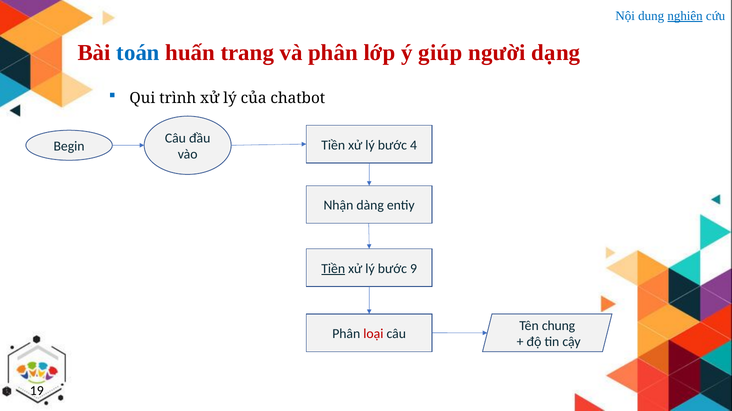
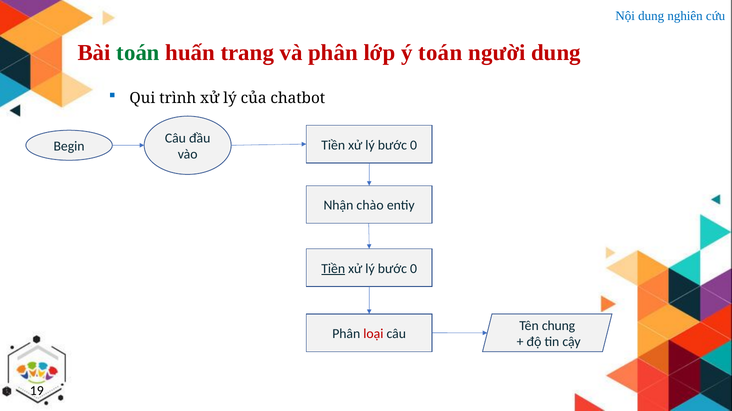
nghiên underline: present -> none (685, 16)
toán colour: blue -> green (138, 53)
ý giúp: giúp -> toán (440, 53)
người dạng: dạng -> dung (556, 53)
4: 4 -> 0 (414, 145)
dàng: dàng -> chào (370, 206)
9: 9 -> 0 (414, 269)
